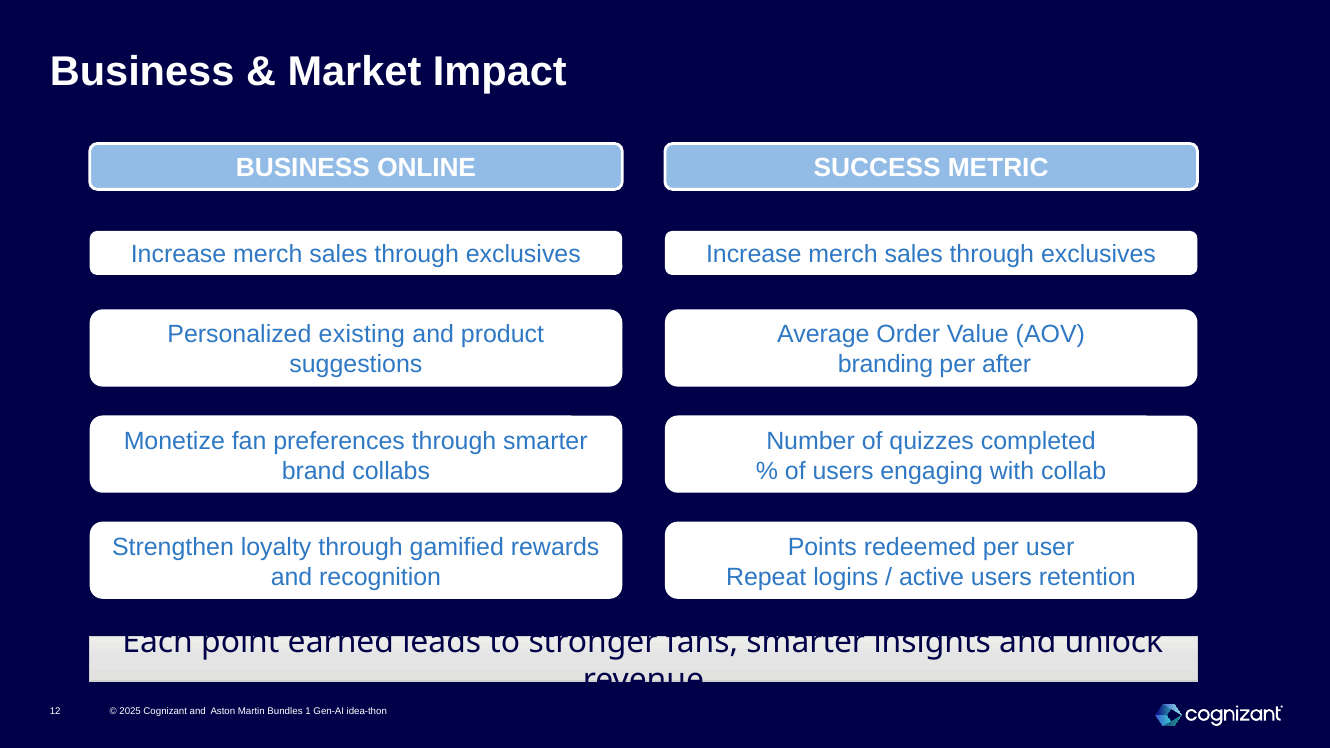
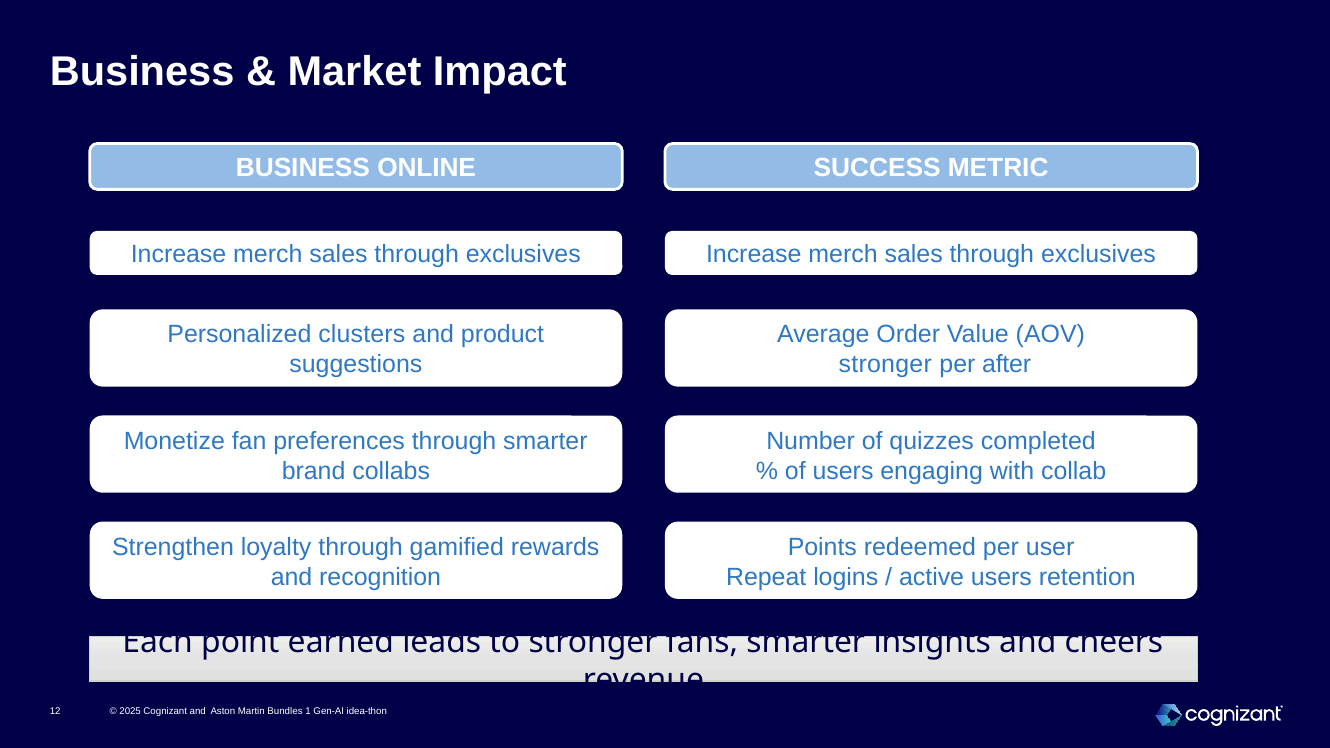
existing: existing -> clusters (362, 335)
branding: branding -> stronger (885, 365)
unlock: unlock -> cheers (1114, 642)
